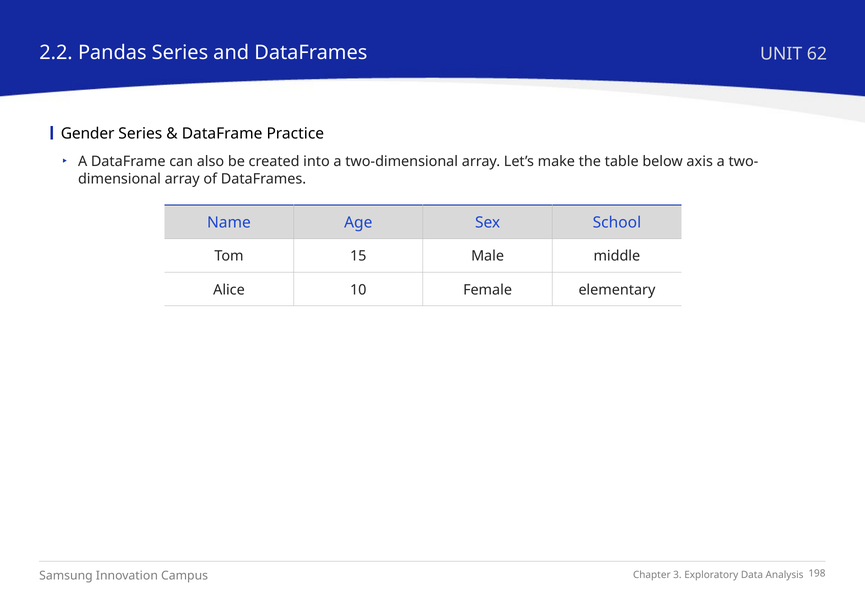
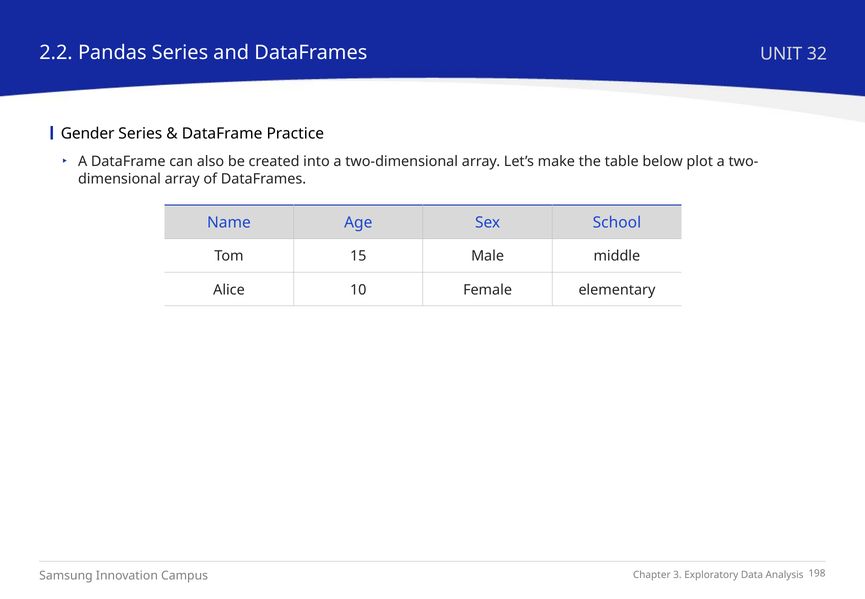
62: 62 -> 32 (817, 54)
axis: axis -> plot (700, 162)
